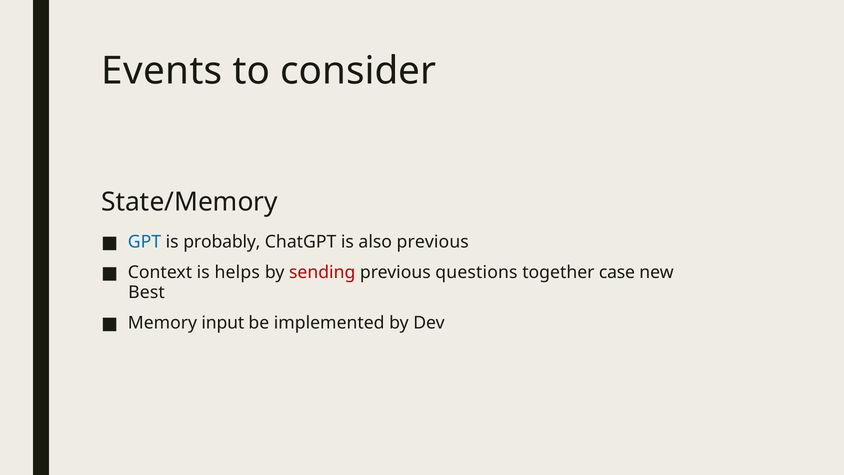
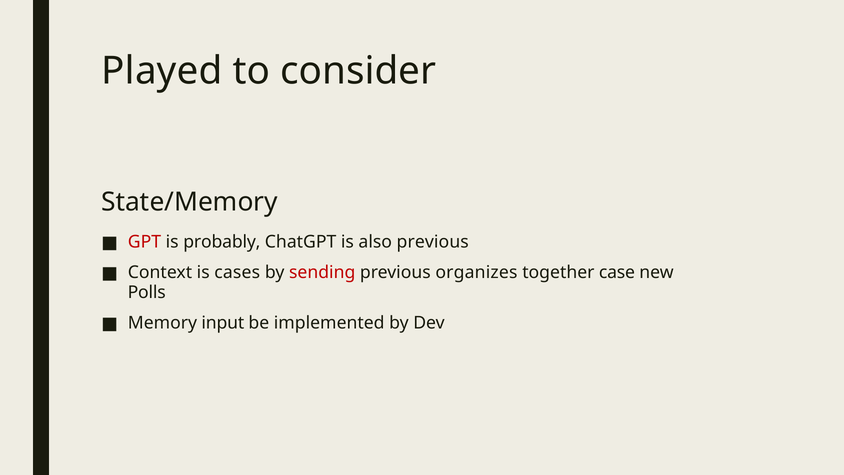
Events: Events -> Played (162, 71)
GPT colour: blue -> red (144, 242)
helps: helps -> cases (237, 272)
questions: questions -> organizes (476, 272)
Best: Best -> Polls (147, 292)
